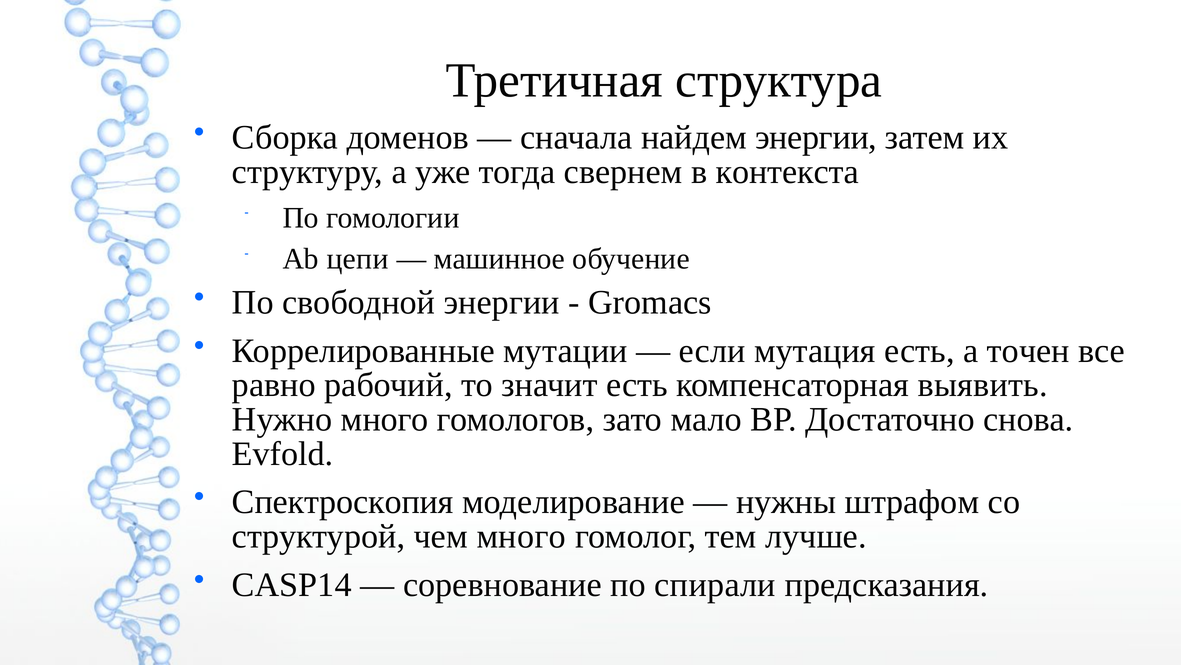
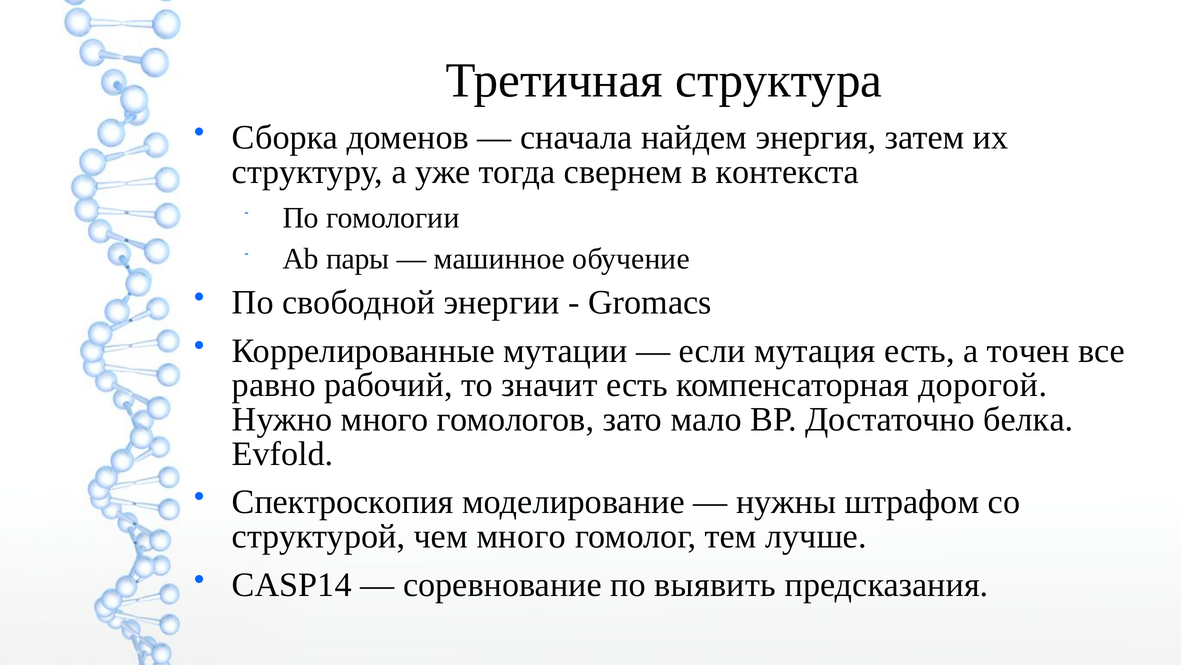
найдем энергии: энергии -> энергия (816, 137)
цепи: цепи -> пары (358, 259)
выявить: выявить -> дорогой (983, 385)
снова: снова -> белка (1028, 419)
спирали: спирали -> выявить (715, 584)
